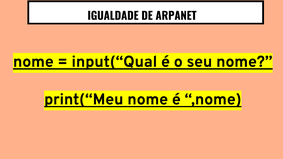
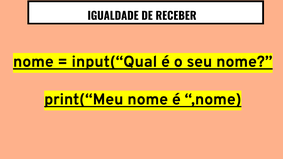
ARPANET: ARPANET -> RECEBER (176, 16)
